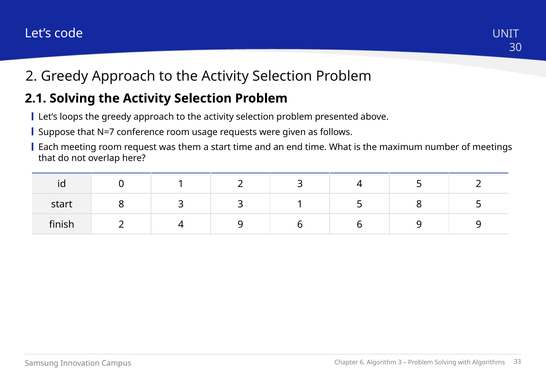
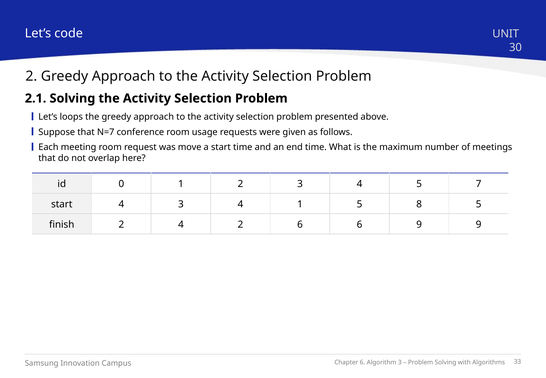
them: them -> move (190, 147)
5 2: 2 -> 7 (479, 184)
start 8: 8 -> 4 (121, 204)
3: 3 -> 4 (240, 204)
4 9: 9 -> 2 (240, 224)
